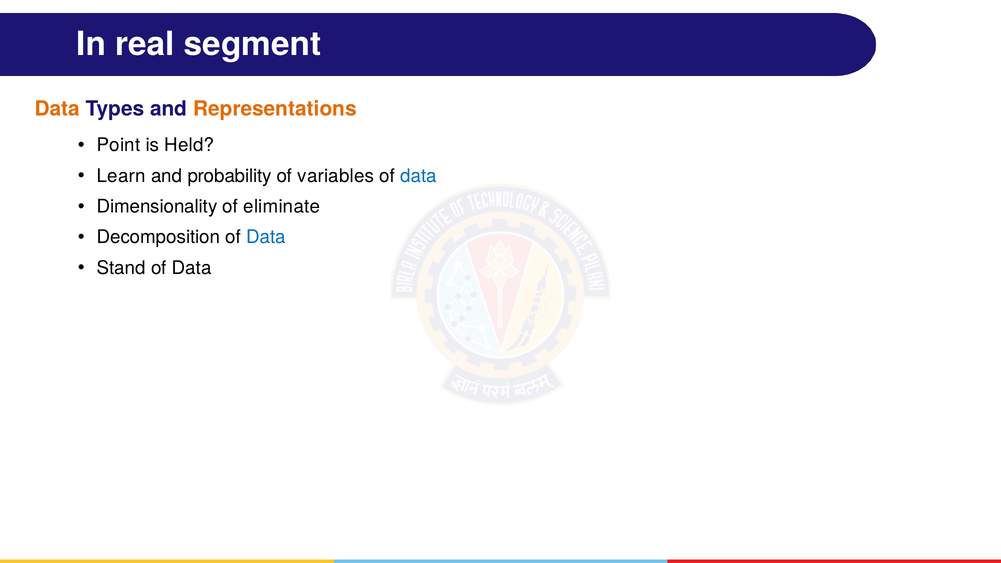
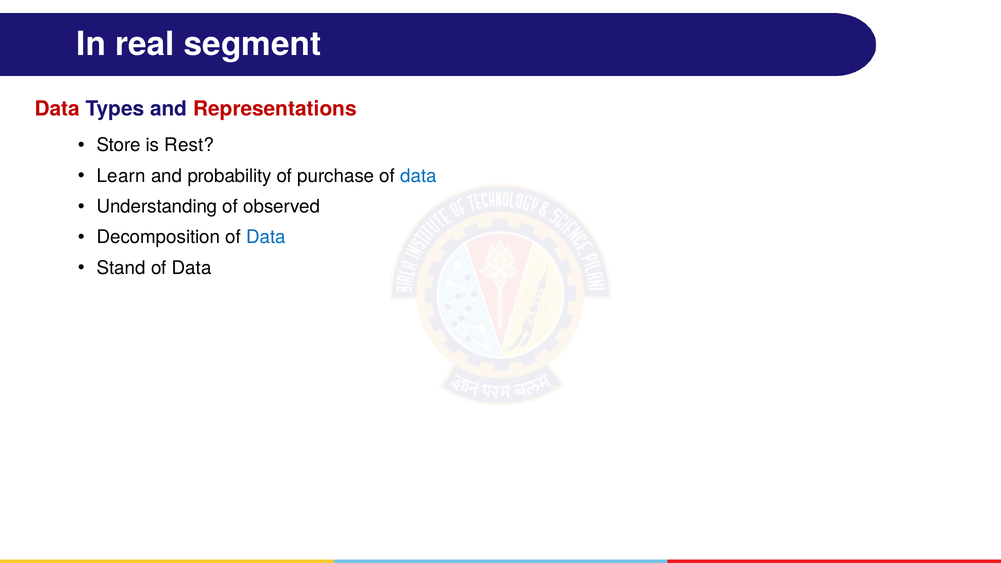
Data colour: orange -> red (57, 109)
Representations colour: orange -> red (275, 109)
Point: Point -> Store (119, 145)
Held: Held -> Rest (189, 145)
variables: variables -> purchase (336, 176)
Dimensionality: Dimensionality -> Understanding (157, 207)
eliminate: eliminate -> observed (282, 207)
